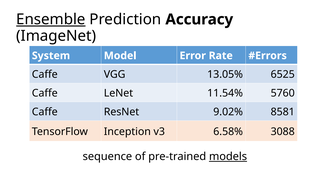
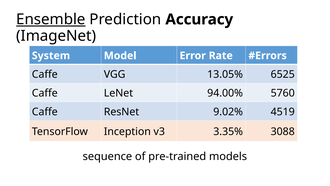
11.54%: 11.54% -> 94.00% (225, 93)
8581: 8581 -> 4519 (283, 112)
6.58%: 6.58% -> 3.35% (228, 131)
models underline: present -> none (228, 156)
